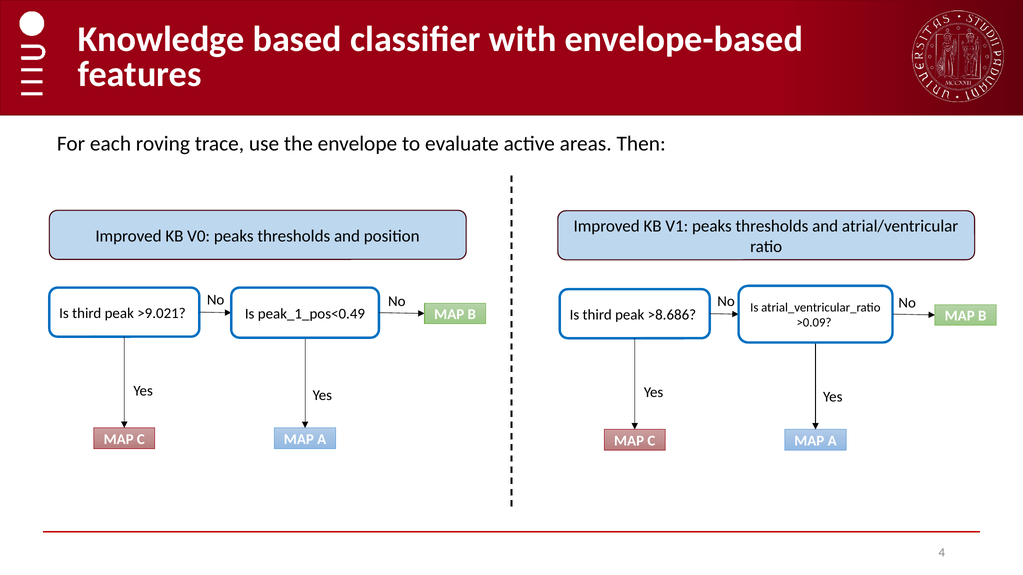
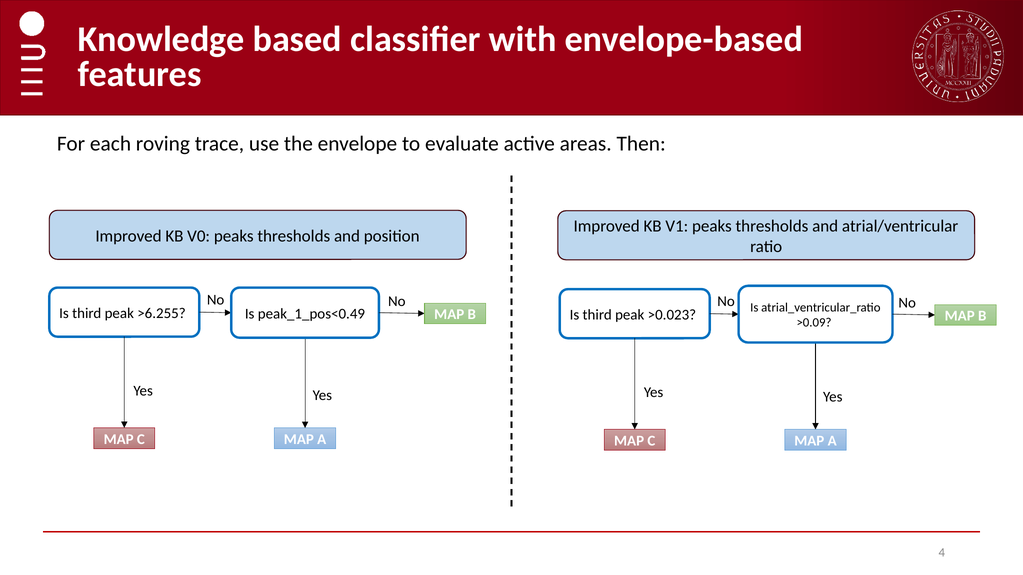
>9.021: >9.021 -> >6.255 (161, 313)
>8.686: >8.686 -> >0.023 (672, 315)
